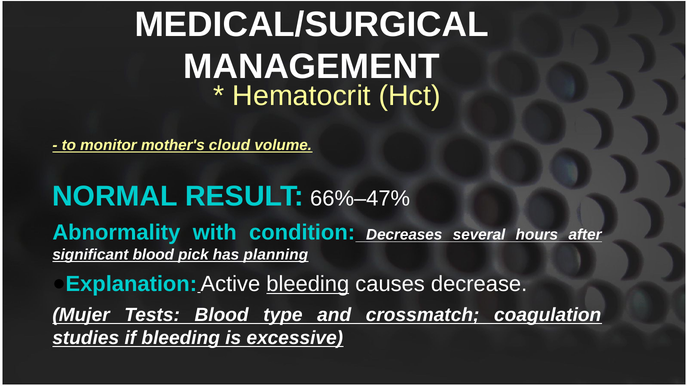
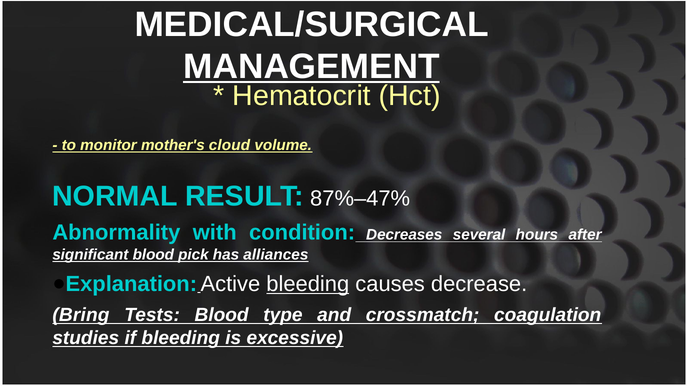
MANAGEMENT underline: none -> present (311, 67)
66%–47%: 66%–47% -> 87%–47% (360, 199)
planning: planning -> alliances (276, 255)
Mujer: Mujer -> Bring (81, 315)
